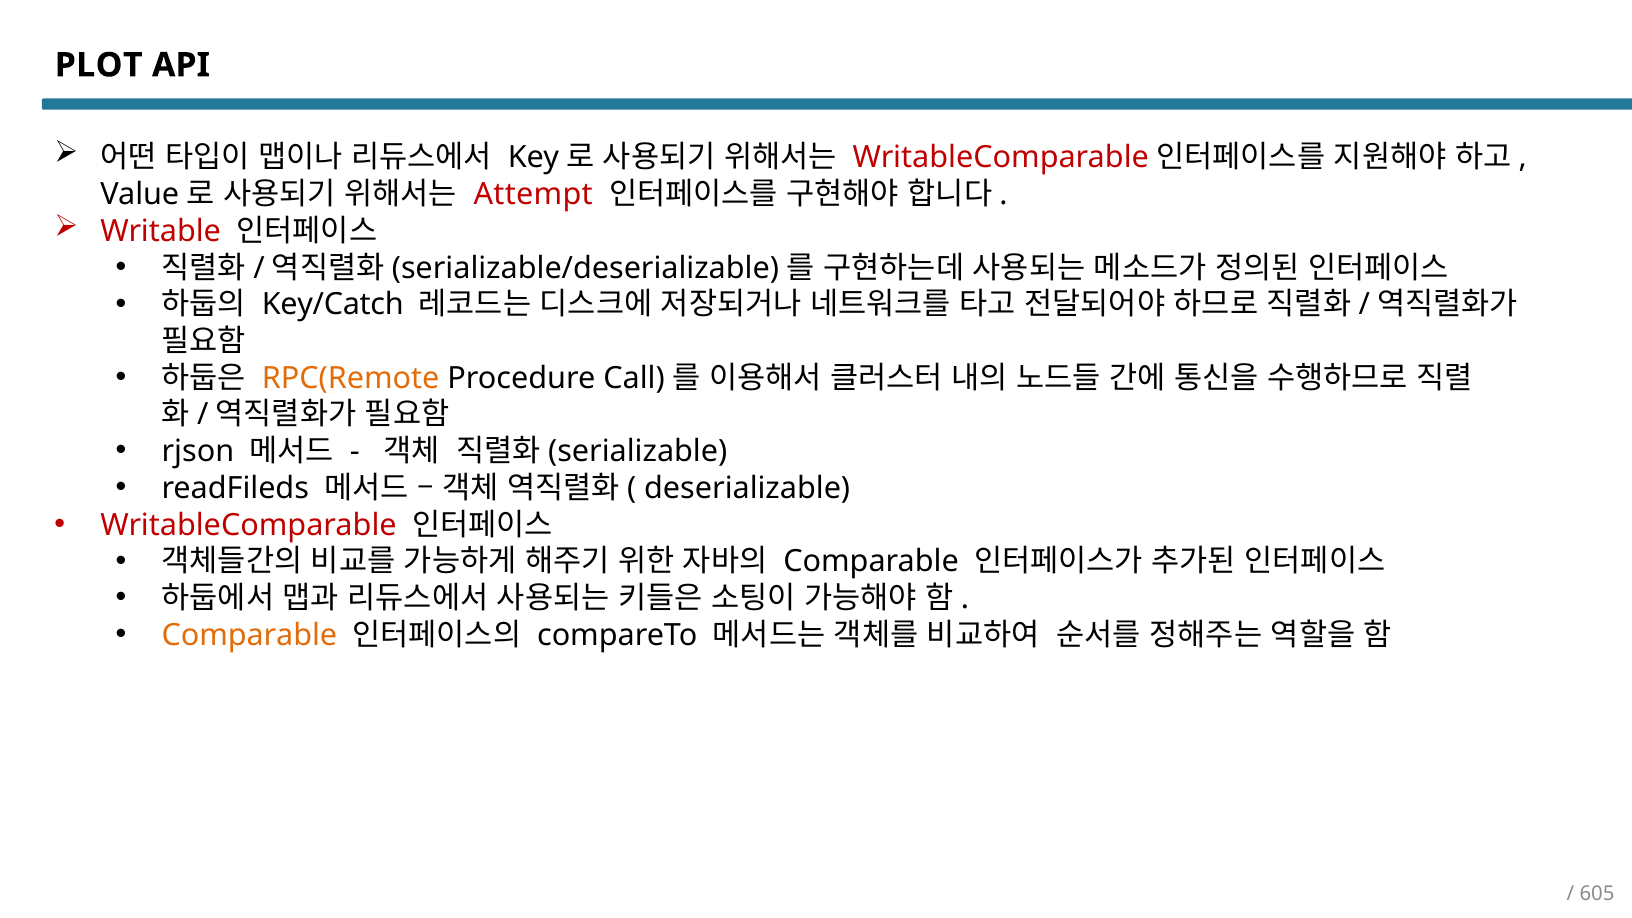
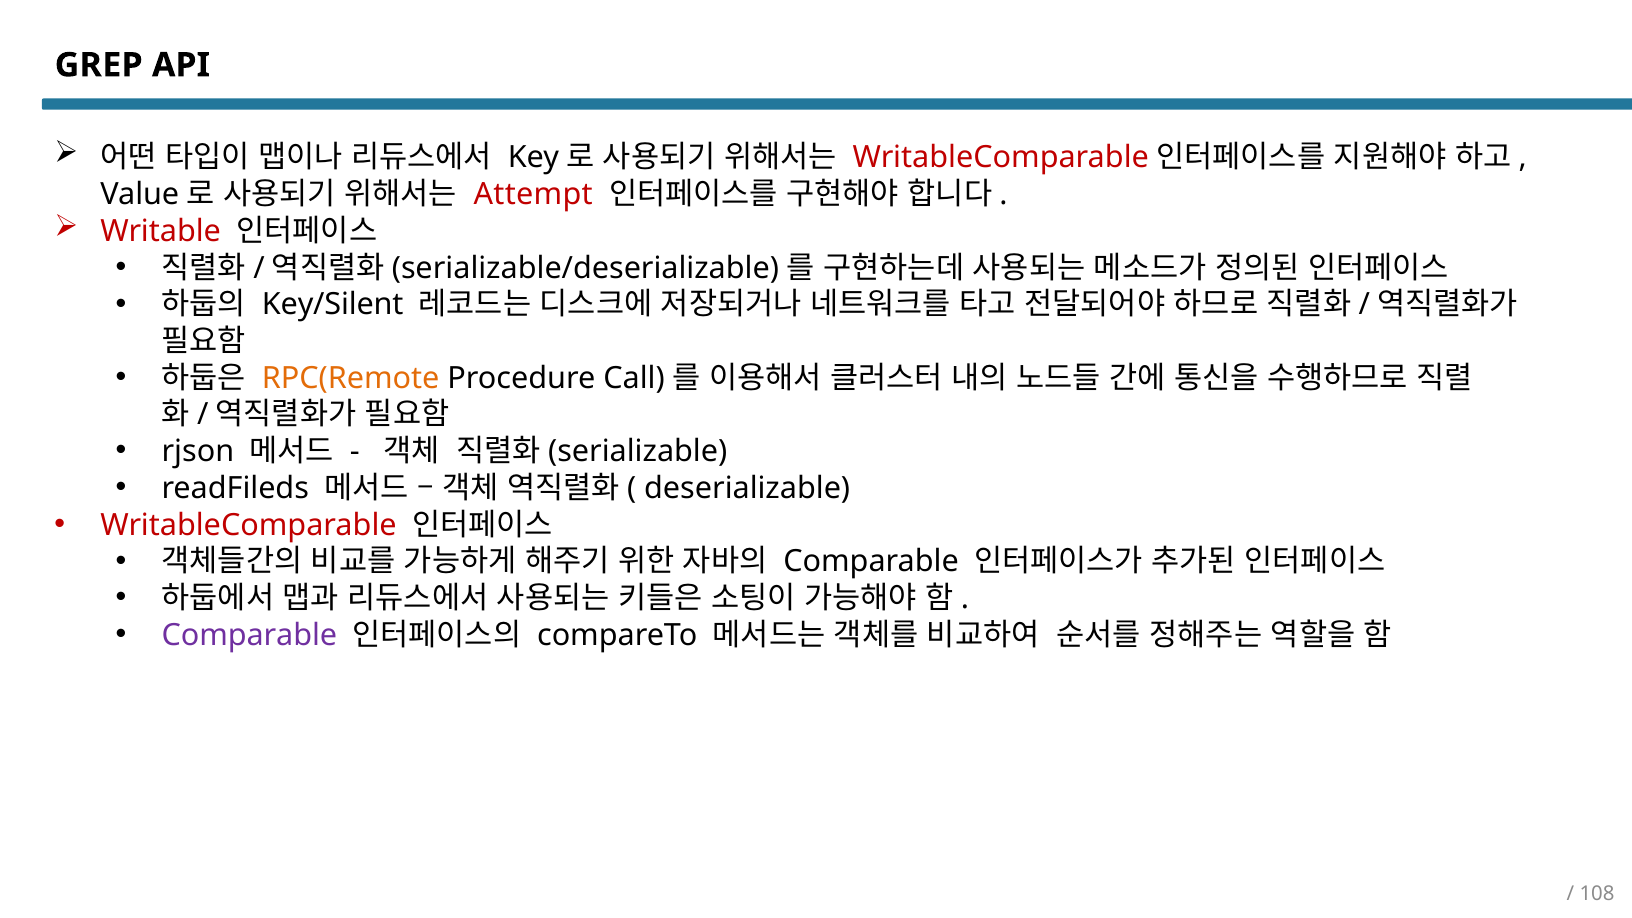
PLOT: PLOT -> GREP (99, 65)
Key/Catch: Key/Catch -> Key/Silent (333, 305)
Comparable colour: orange -> purple (249, 635)
605: 605 -> 108 (1597, 894)
